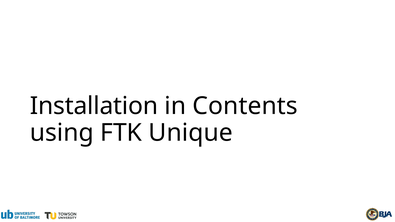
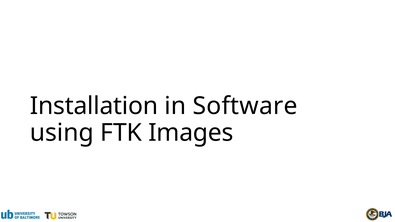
Contents: Contents -> Software (245, 106)
Unique: Unique -> Images (191, 133)
